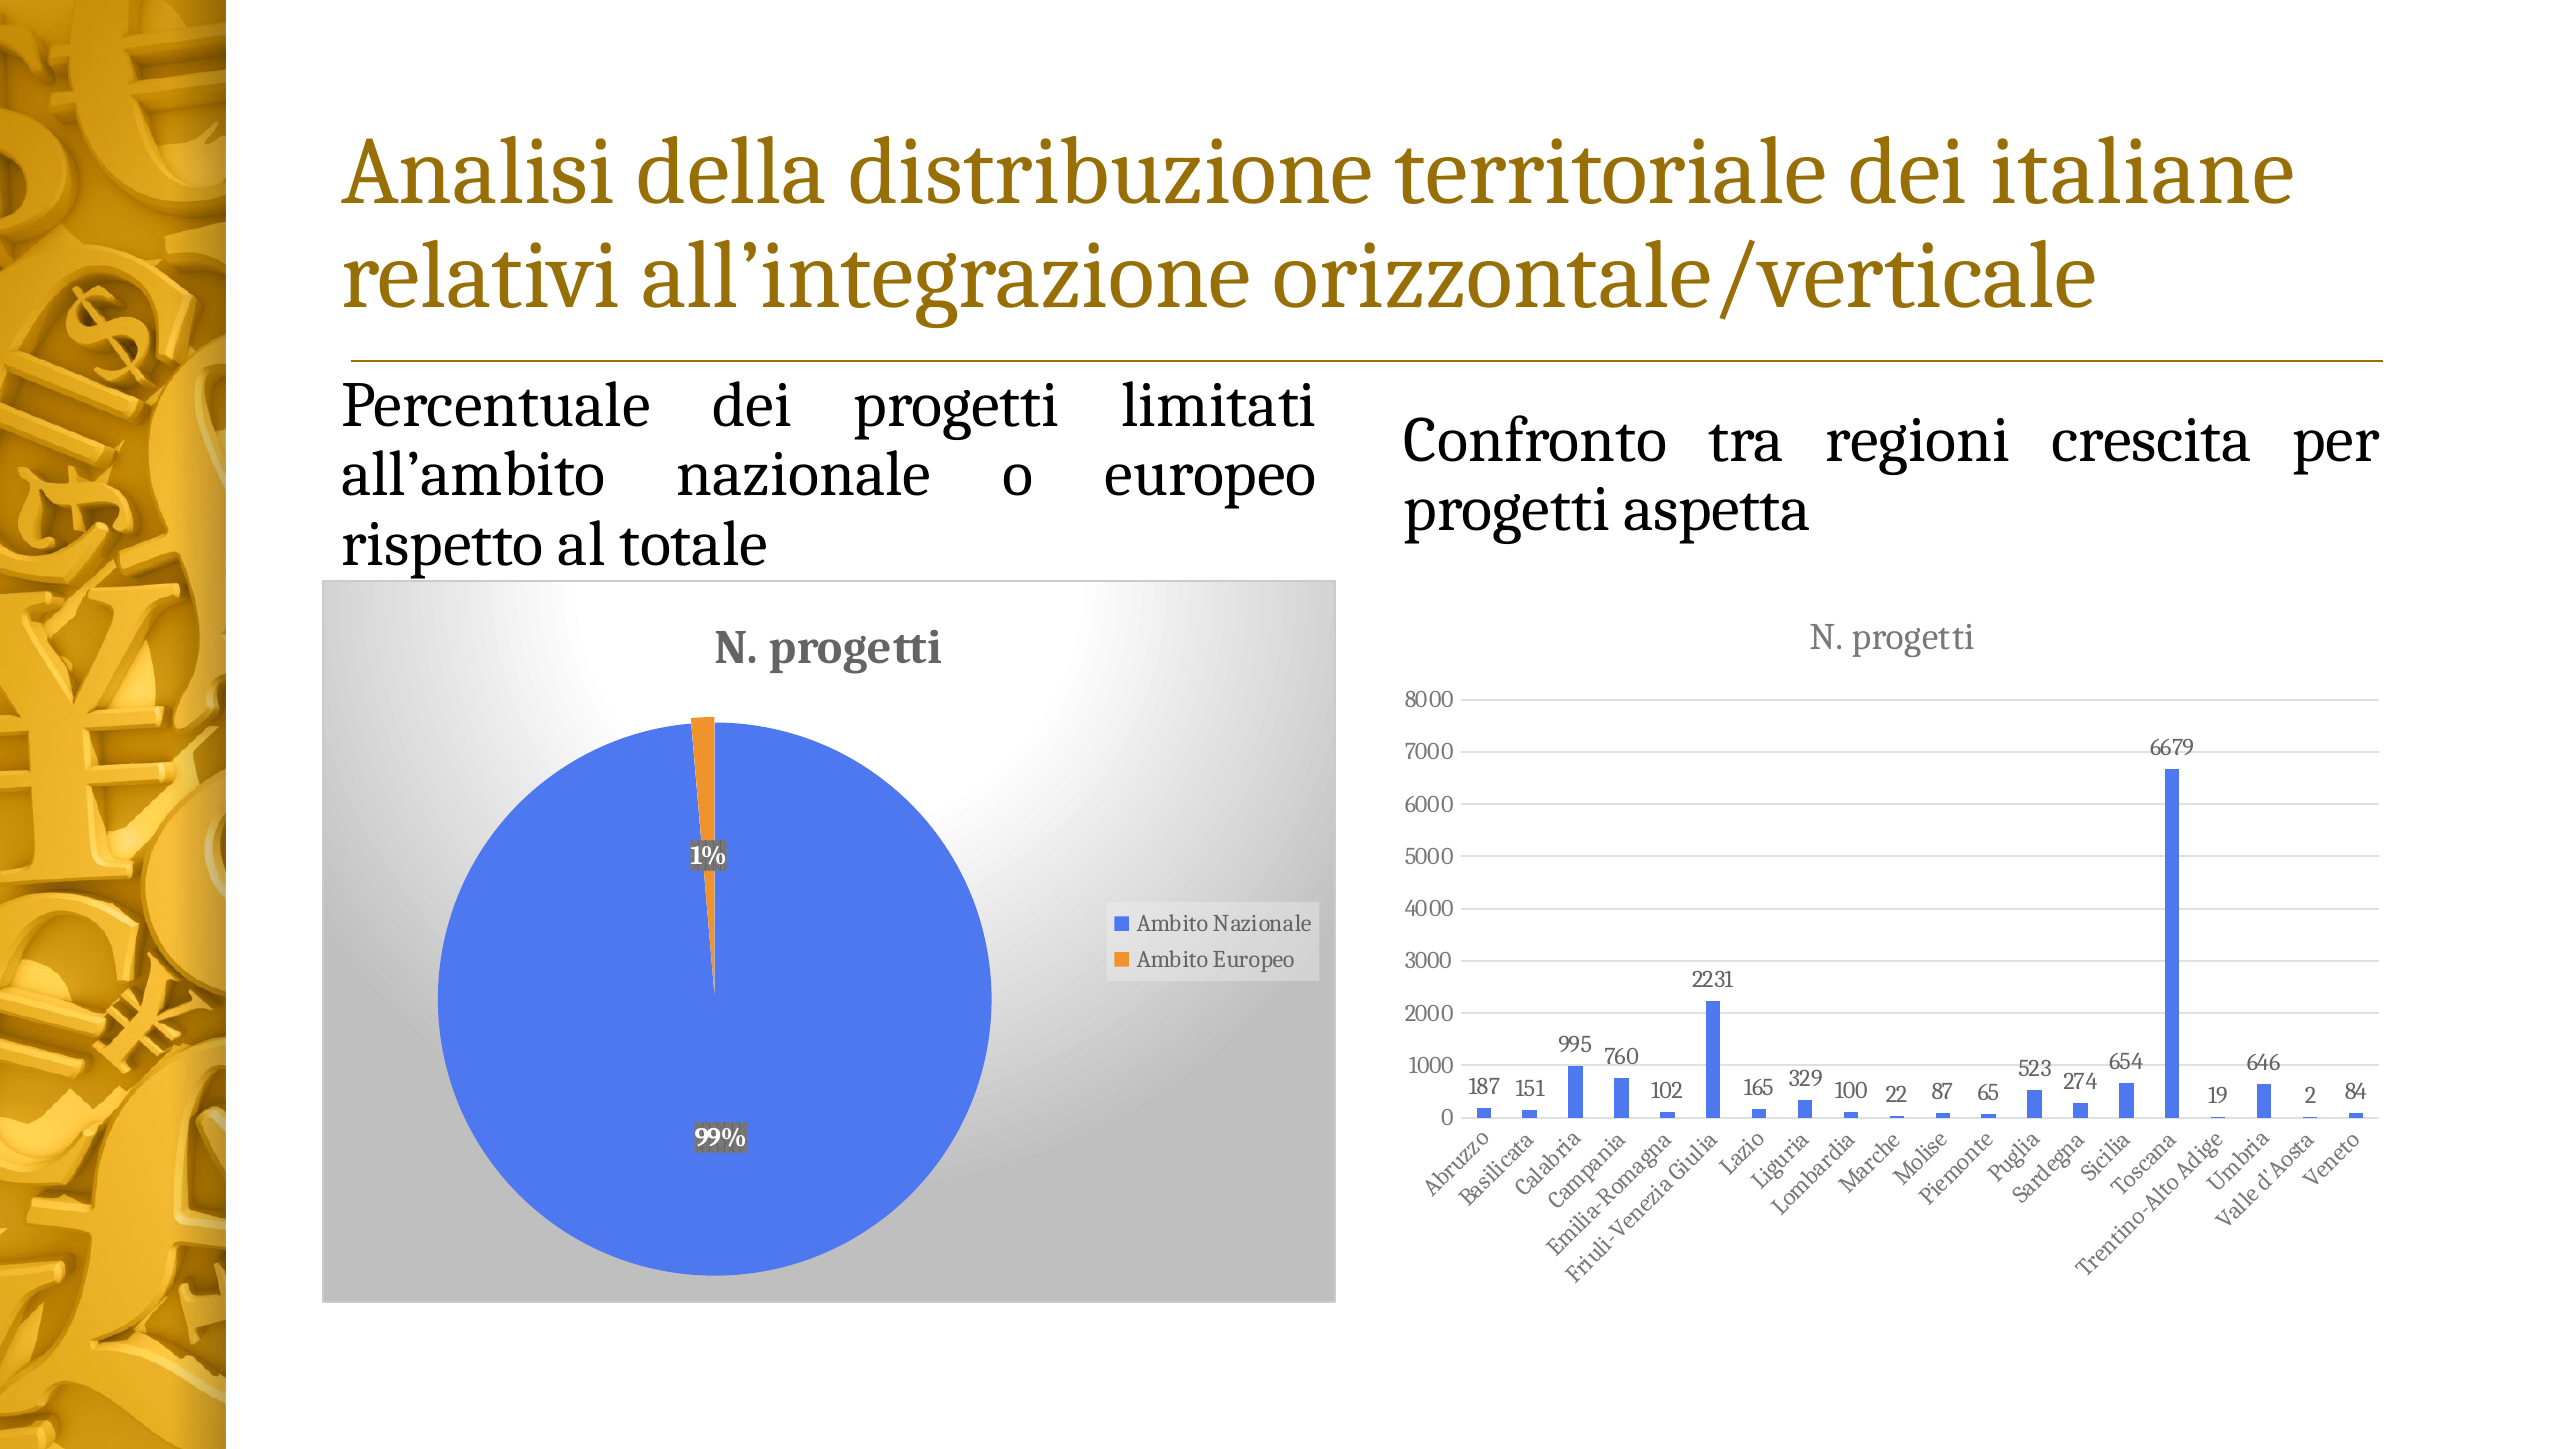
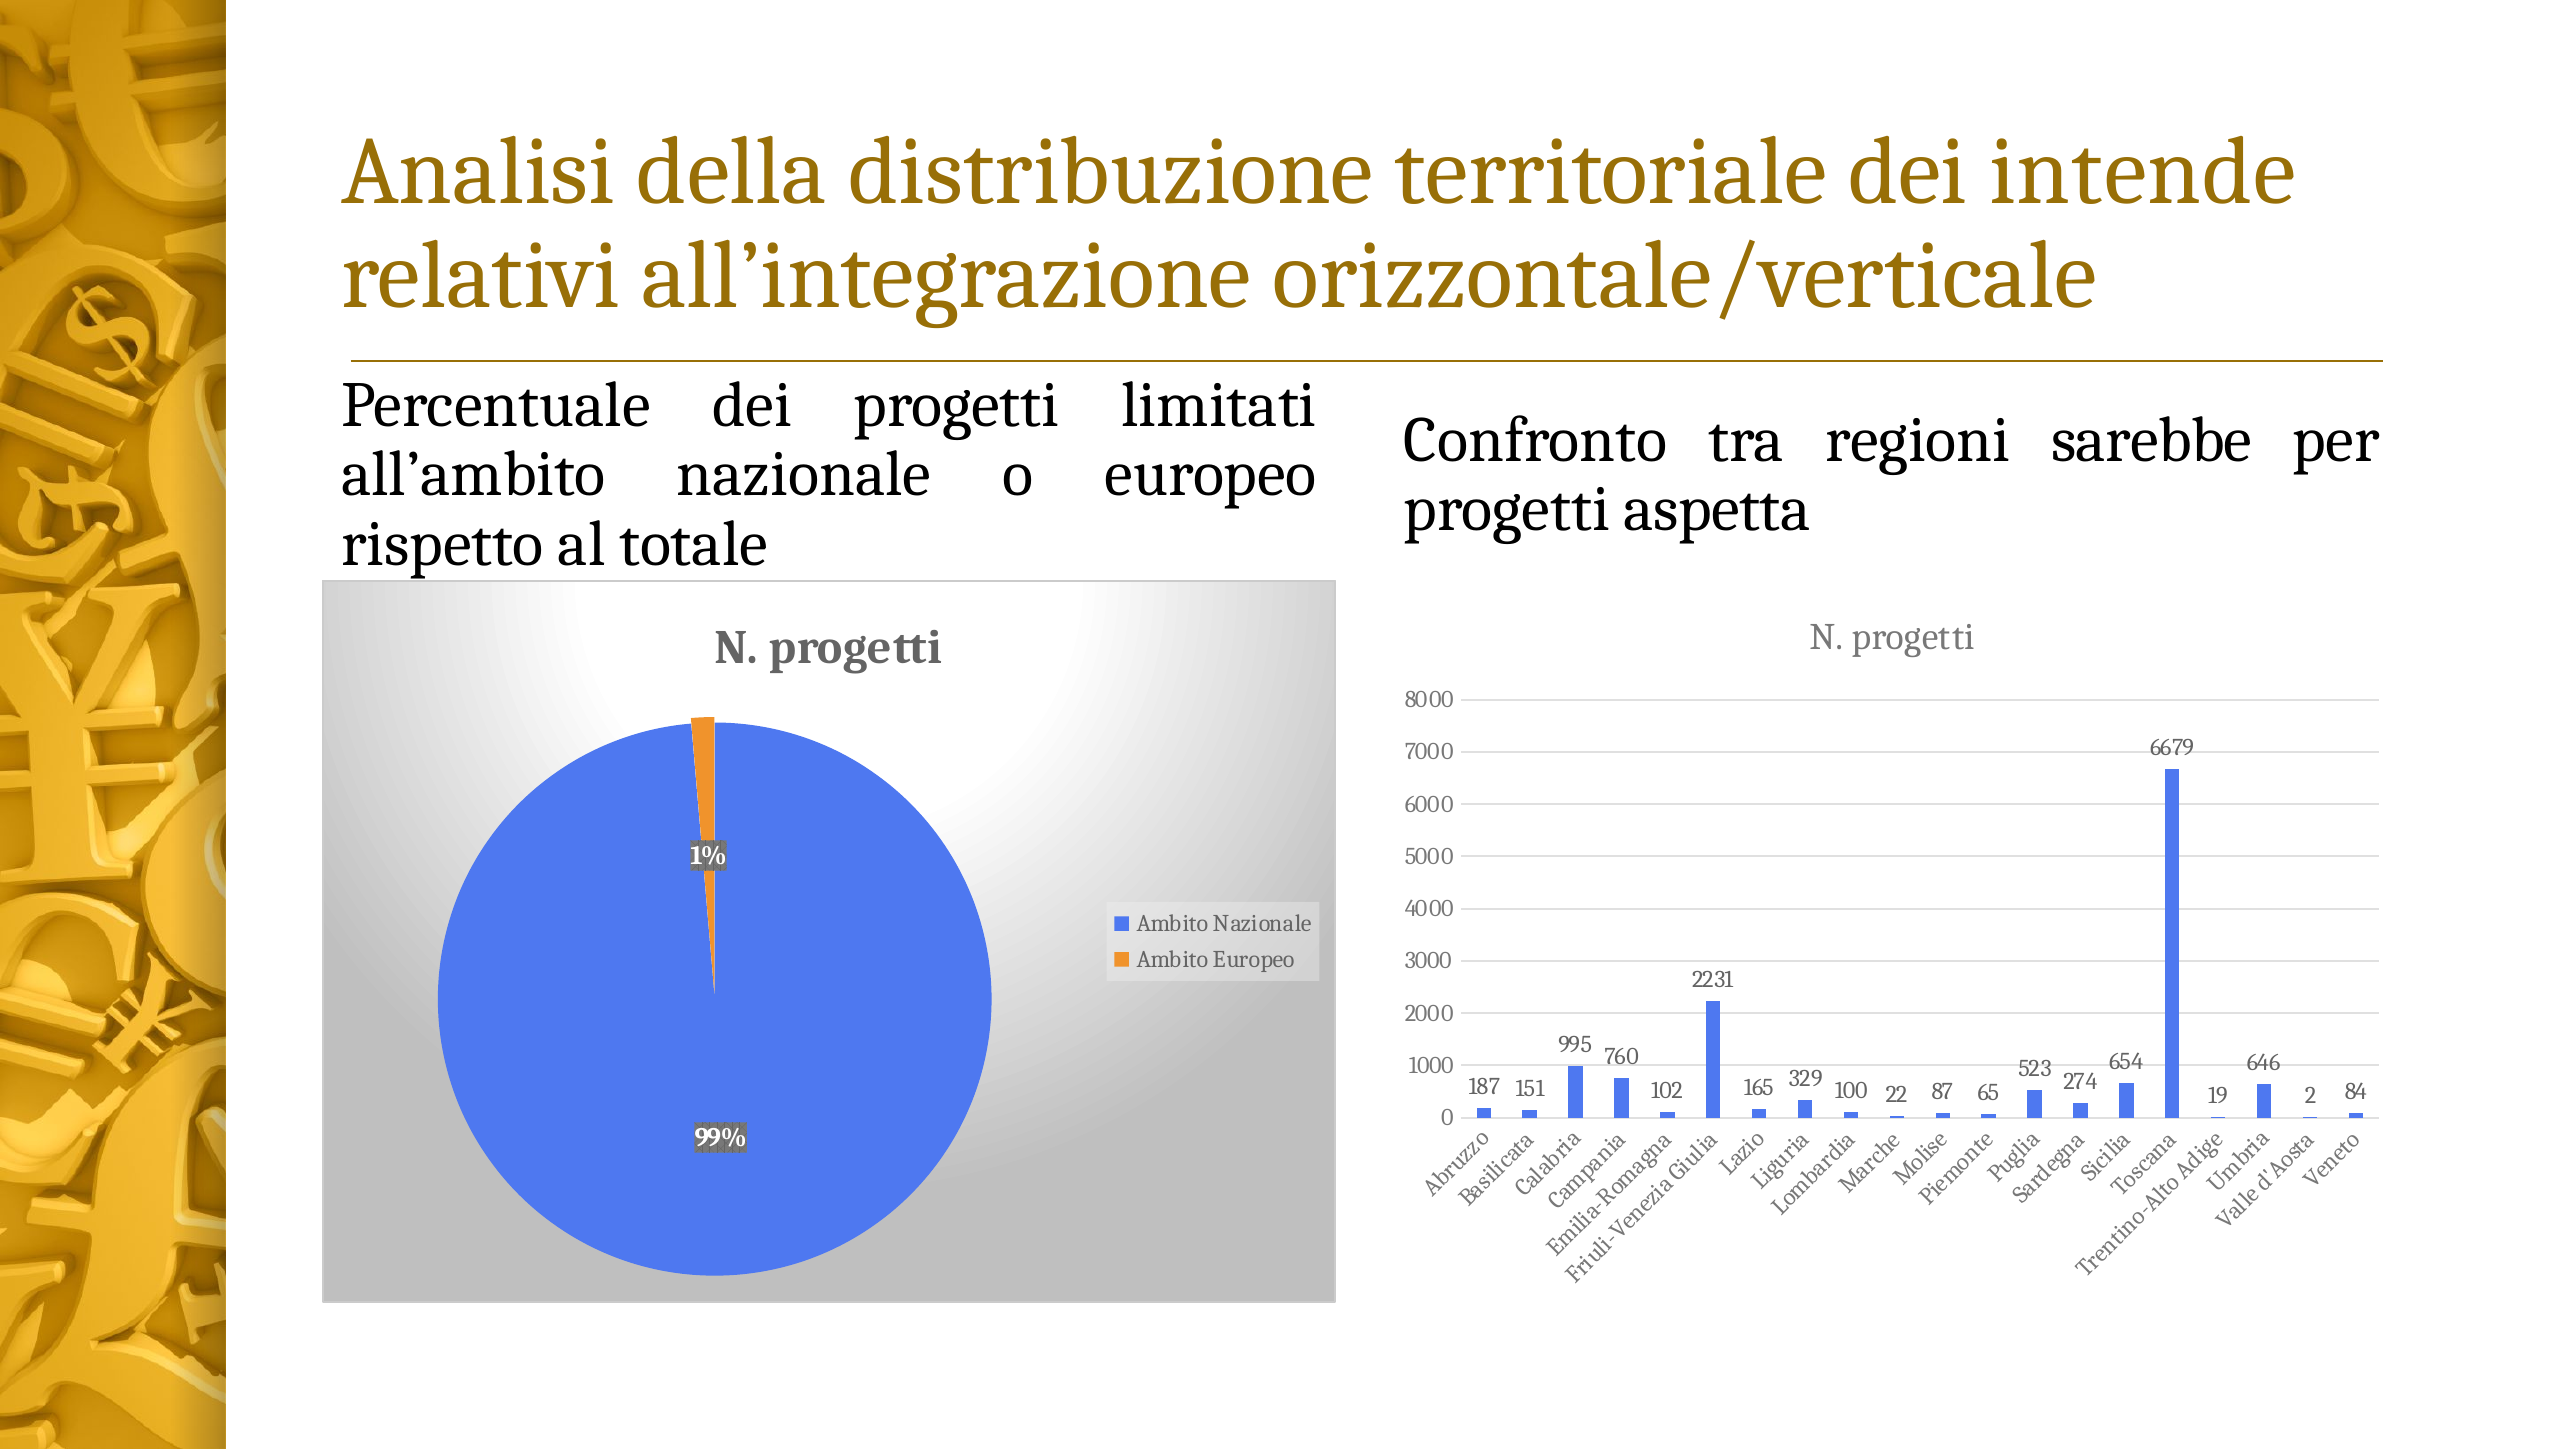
italiane: italiane -> intende (2143, 171)
crescita: crescita -> sarebbe (2152, 440)
